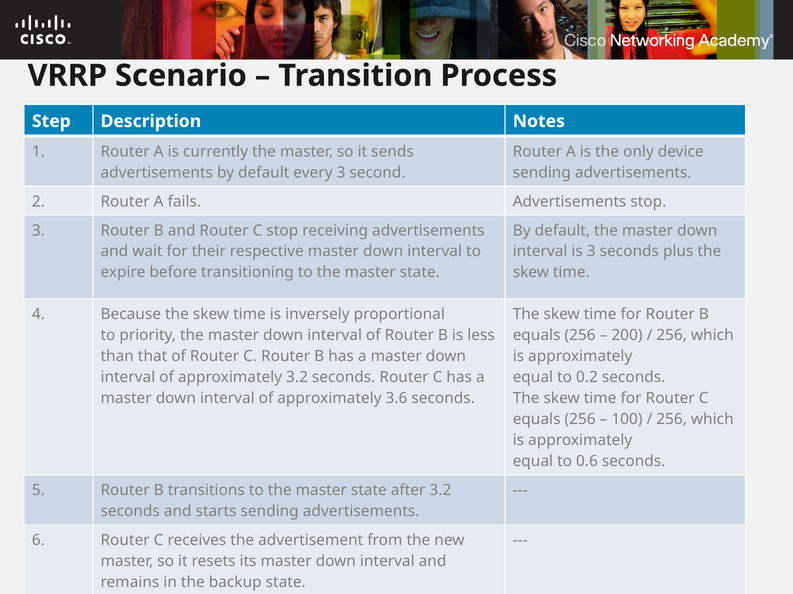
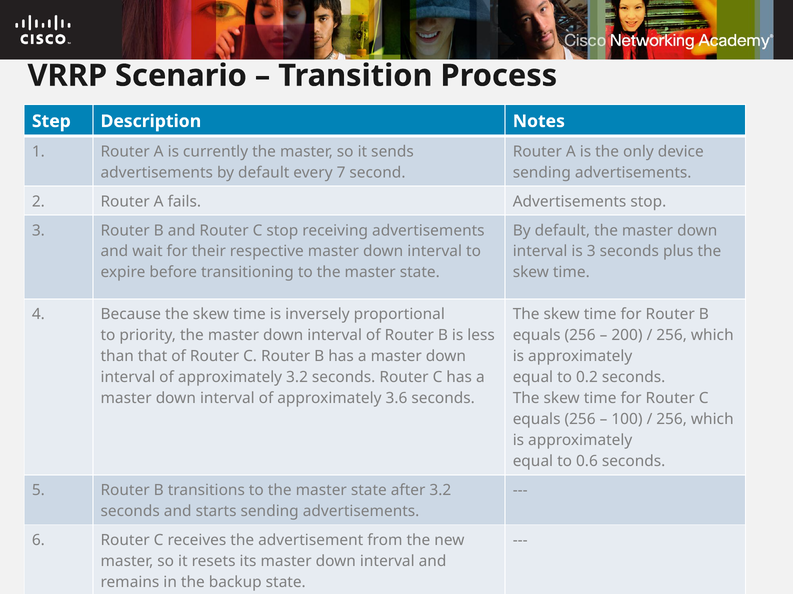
every 3: 3 -> 7 (341, 173)
